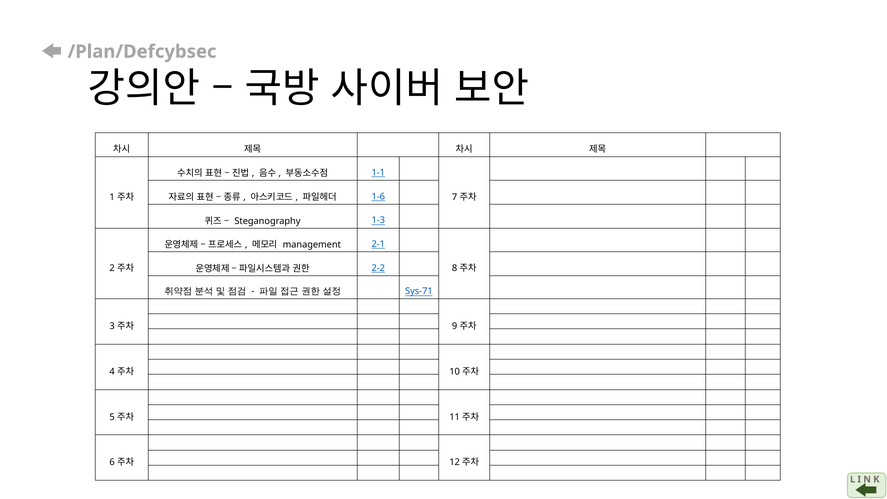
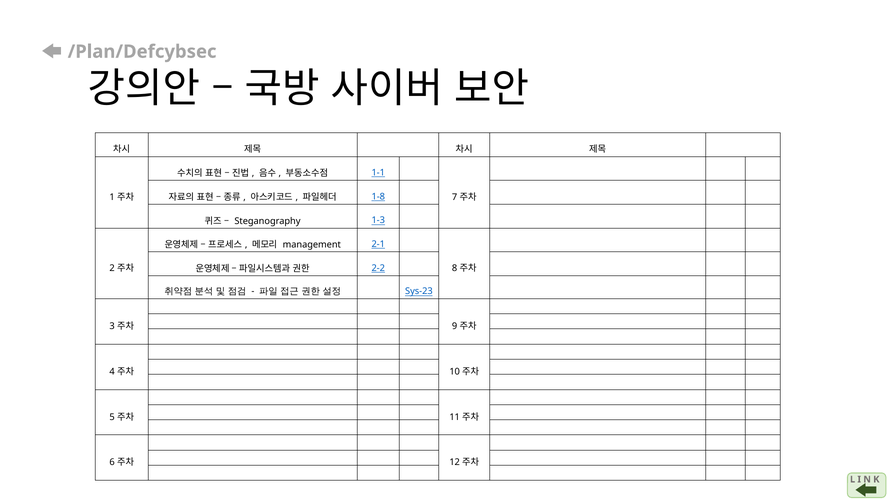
1-6: 1-6 -> 1-8 (378, 196)
Sys-71: Sys-71 -> Sys-23 (419, 291)
